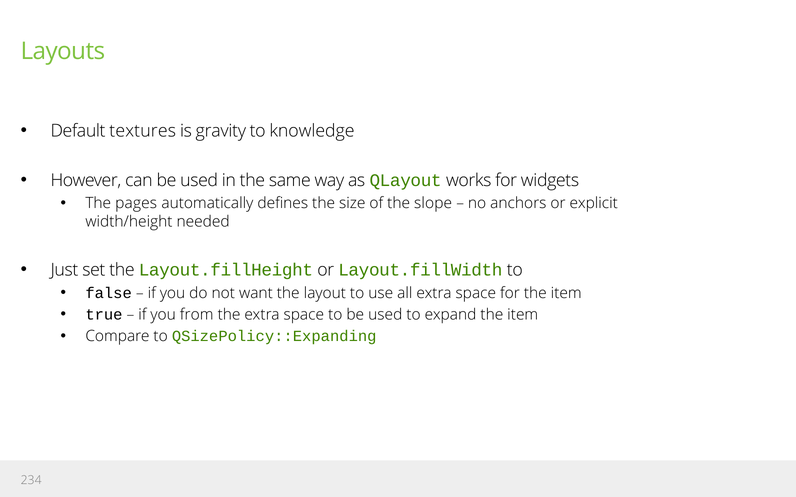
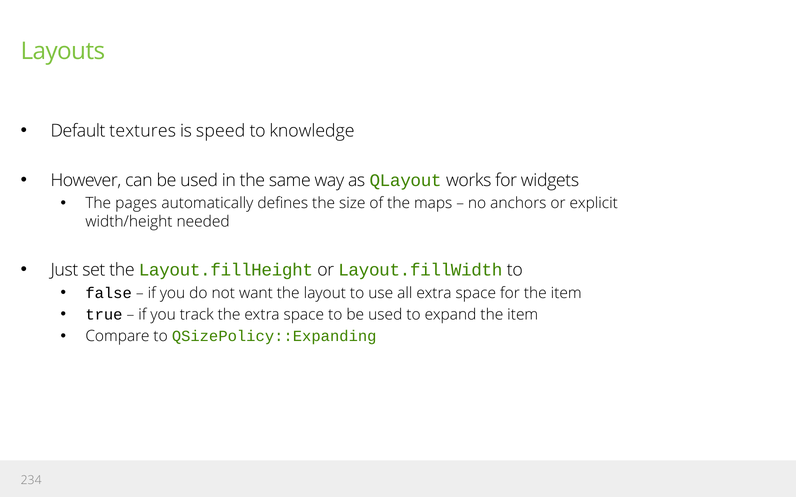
gravity: gravity -> speed (221, 131)
slope: slope -> maps (433, 203)
from: from -> track (197, 315)
